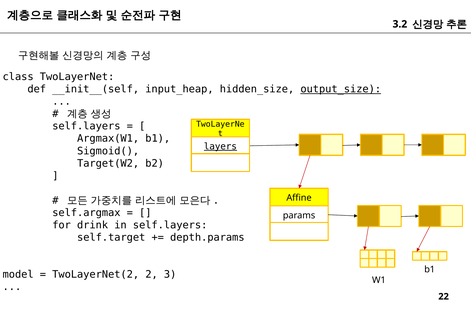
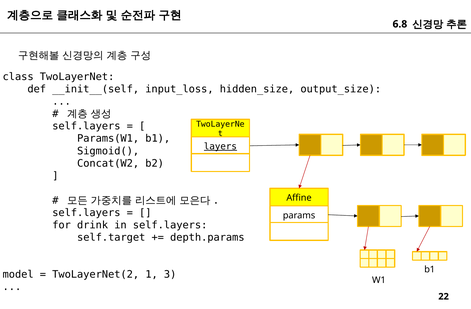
3.2: 3.2 -> 6.8 (400, 24)
input_heap: input_heap -> input_loss (179, 89)
output_size underline: present -> none (341, 89)
Argmax(W1: Argmax(W1 -> Params(W1 (108, 139)
Target(W2: Target(W2 -> Concat(W2 (108, 164)
self.argmax: self.argmax -> self.layers (86, 213)
2: 2 -> 1 (152, 275)
